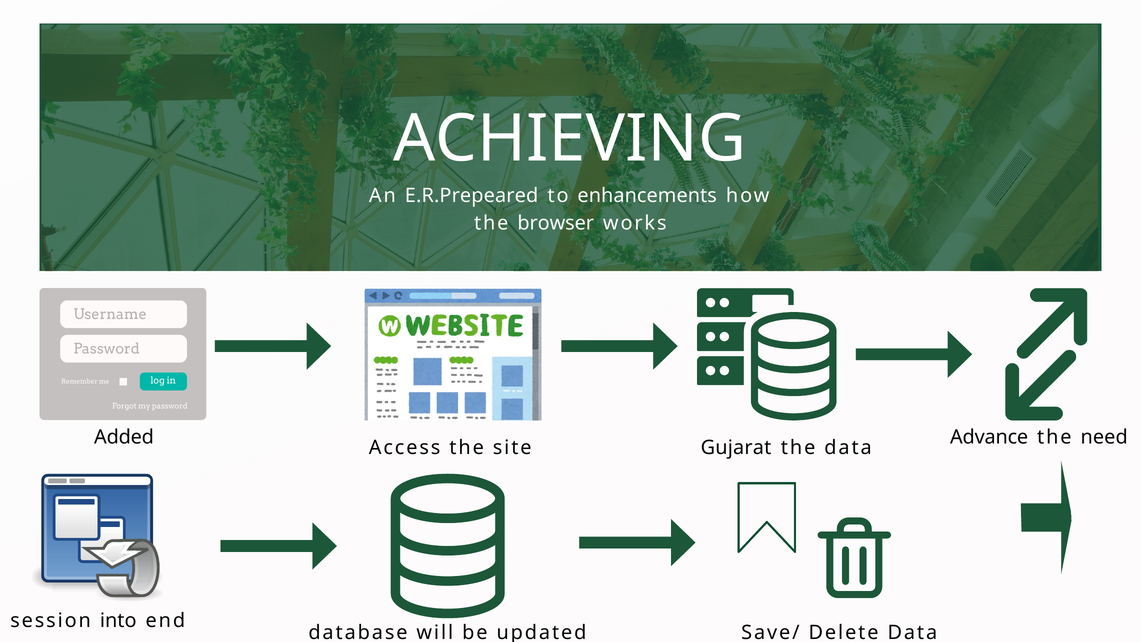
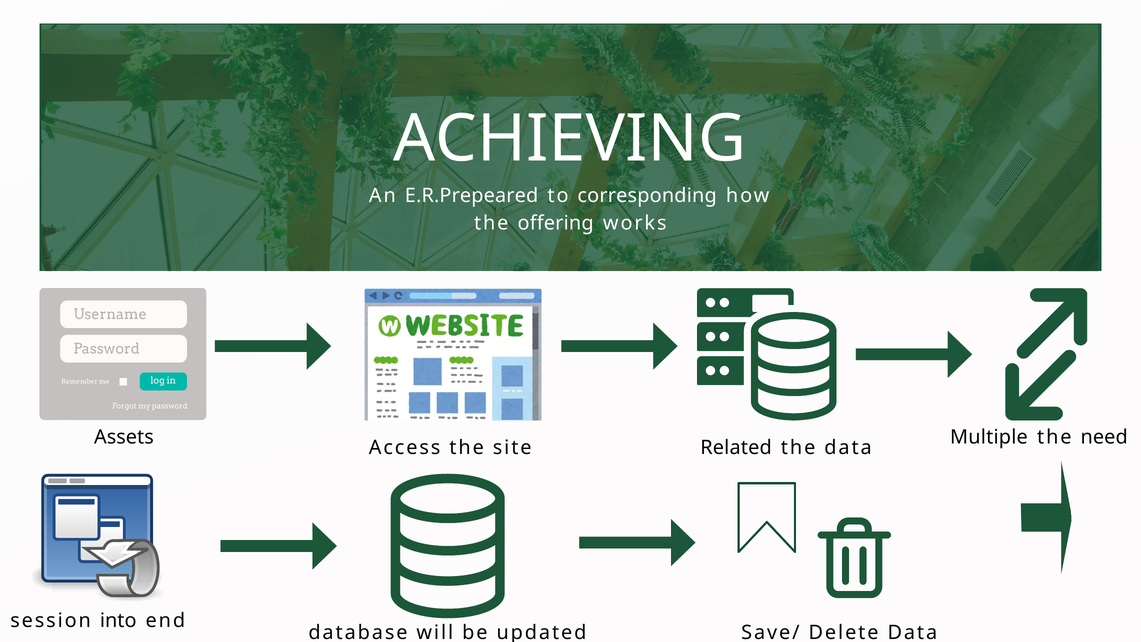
enhancements: enhancements -> corresponding (647, 196)
browser: browser -> offering (556, 223)
Added: Added -> Assets (124, 437)
Advance: Advance -> Multiple (989, 437)
Gujarat: Gujarat -> Related (736, 448)
